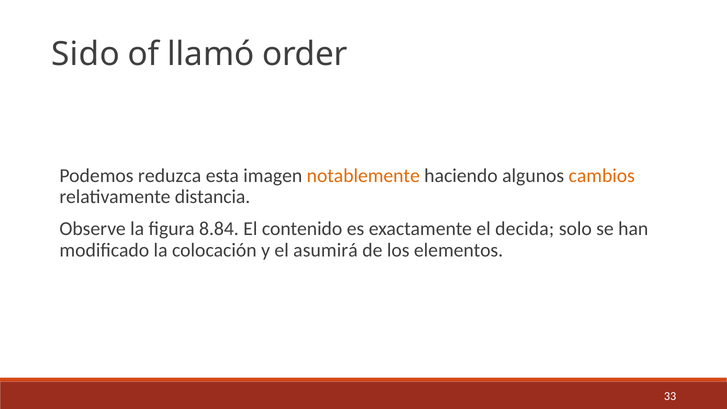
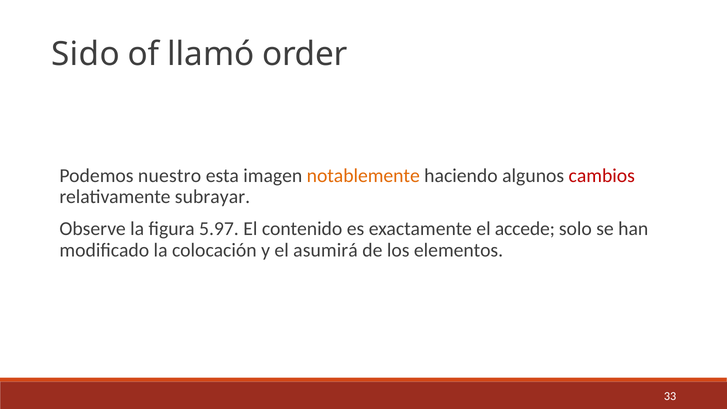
reduzca: reduzca -> nuestro (170, 176)
cambios colour: orange -> red (602, 176)
distancia: distancia -> subrayar (213, 197)
8.84: 8.84 -> 5.97 (219, 229)
decida: decida -> accede (525, 229)
